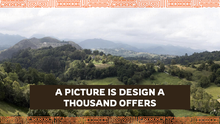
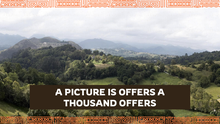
IS DESIGN: DESIGN -> OFFERS (137, 92)
